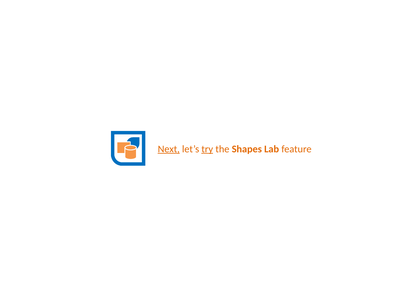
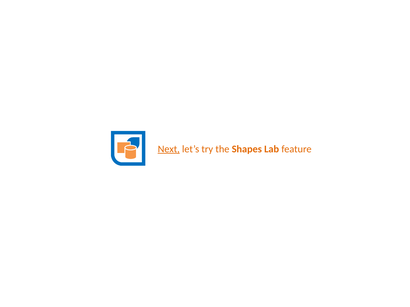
try underline: present -> none (207, 149)
